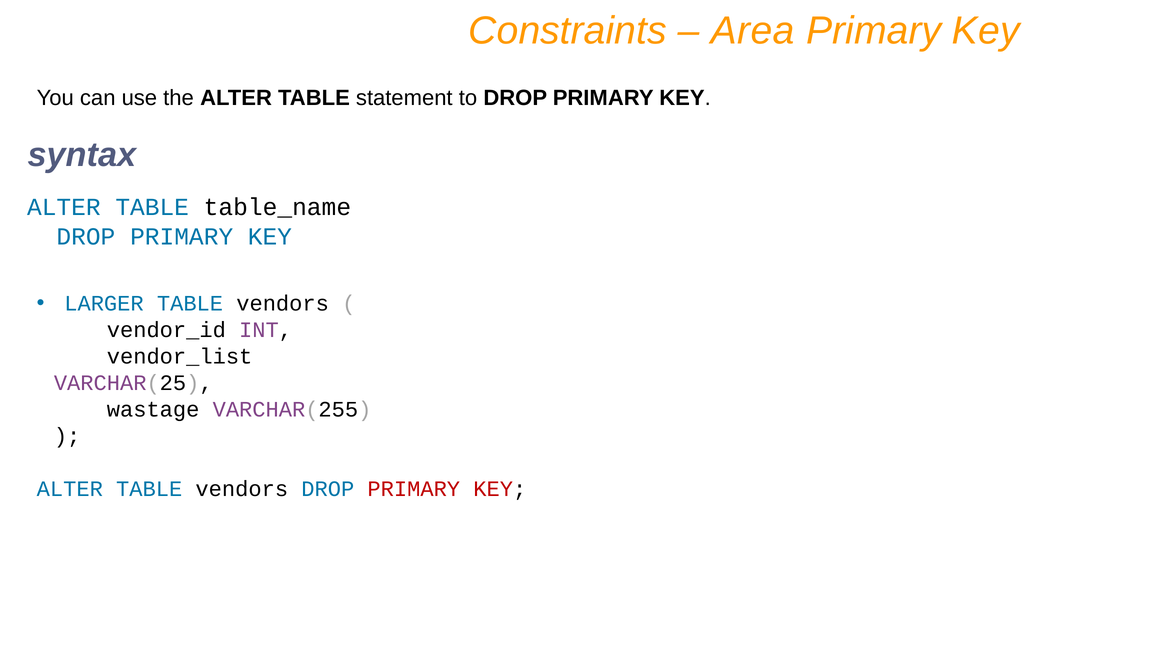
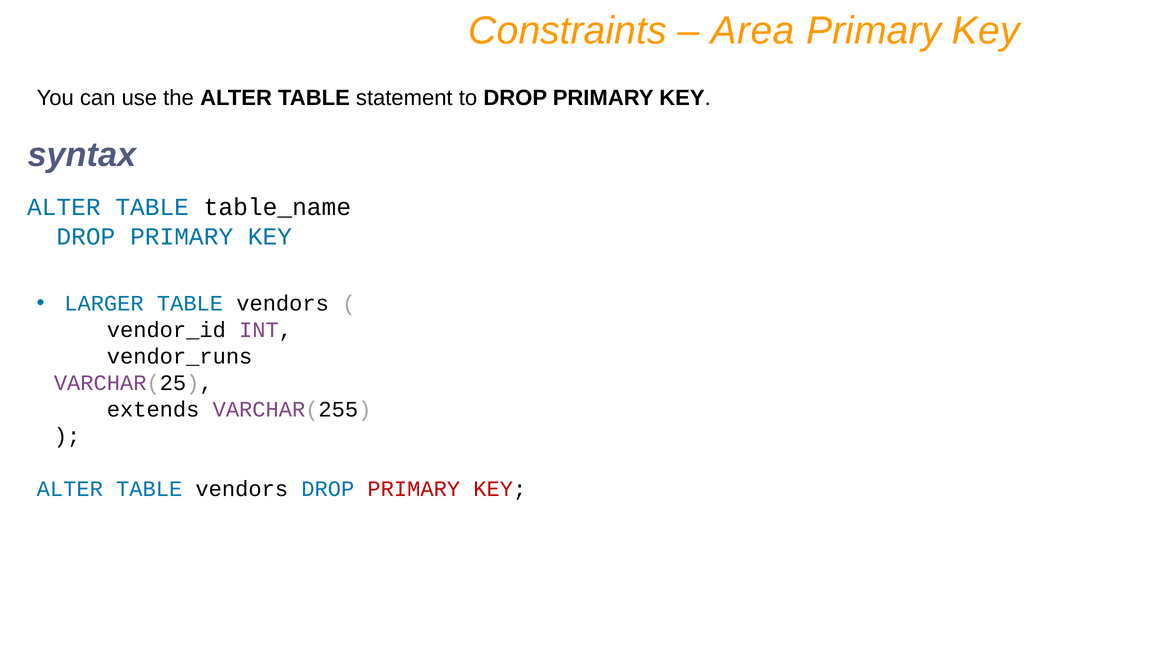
vendor_list: vendor_list -> vendor_runs (180, 356)
wastage: wastage -> extends (153, 409)
